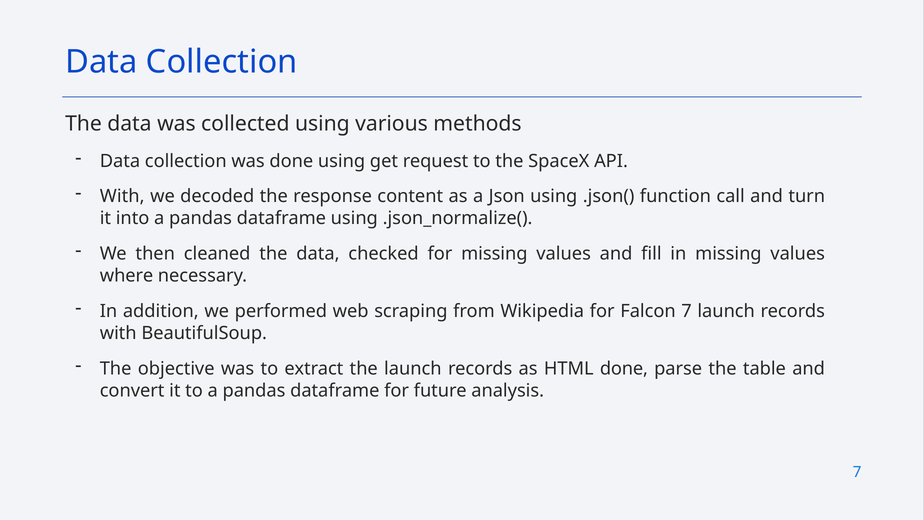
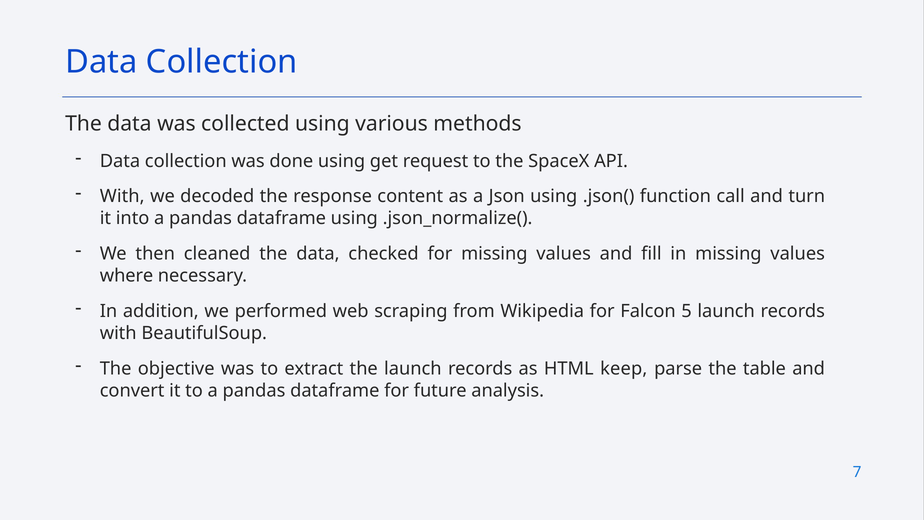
Falcon 7: 7 -> 5 (687, 311)
HTML done: done -> keep (624, 368)
